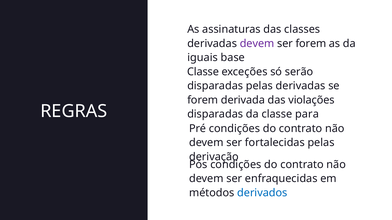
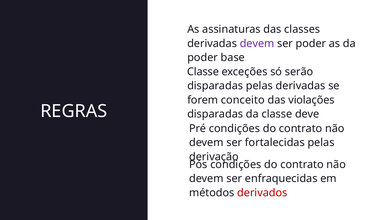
ser forem: forem -> poder (311, 44)
iguais: iguais -> poder (203, 58)
derivada: derivada -> conceito (243, 100)
para: para -> deve (307, 114)
derivados colour: blue -> red (262, 193)
